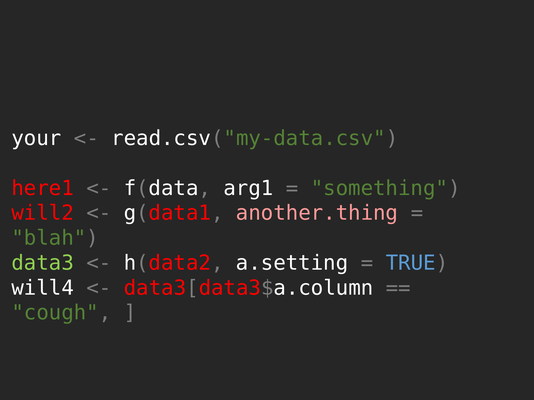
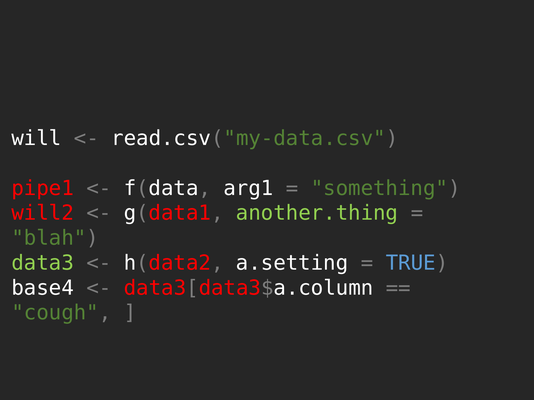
your: your -> will (36, 139)
here1: here1 -> pipe1 (43, 188)
another.thing colour: pink -> light green (317, 213)
will4: will4 -> base4 (43, 288)
